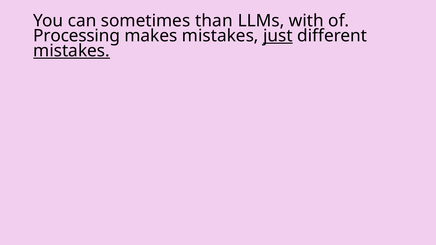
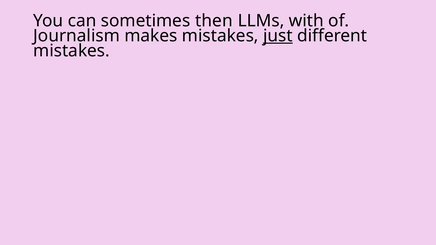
than: than -> then (214, 21)
Processing: Processing -> Journalism (77, 36)
mistakes underline: present -> none (72, 51)
